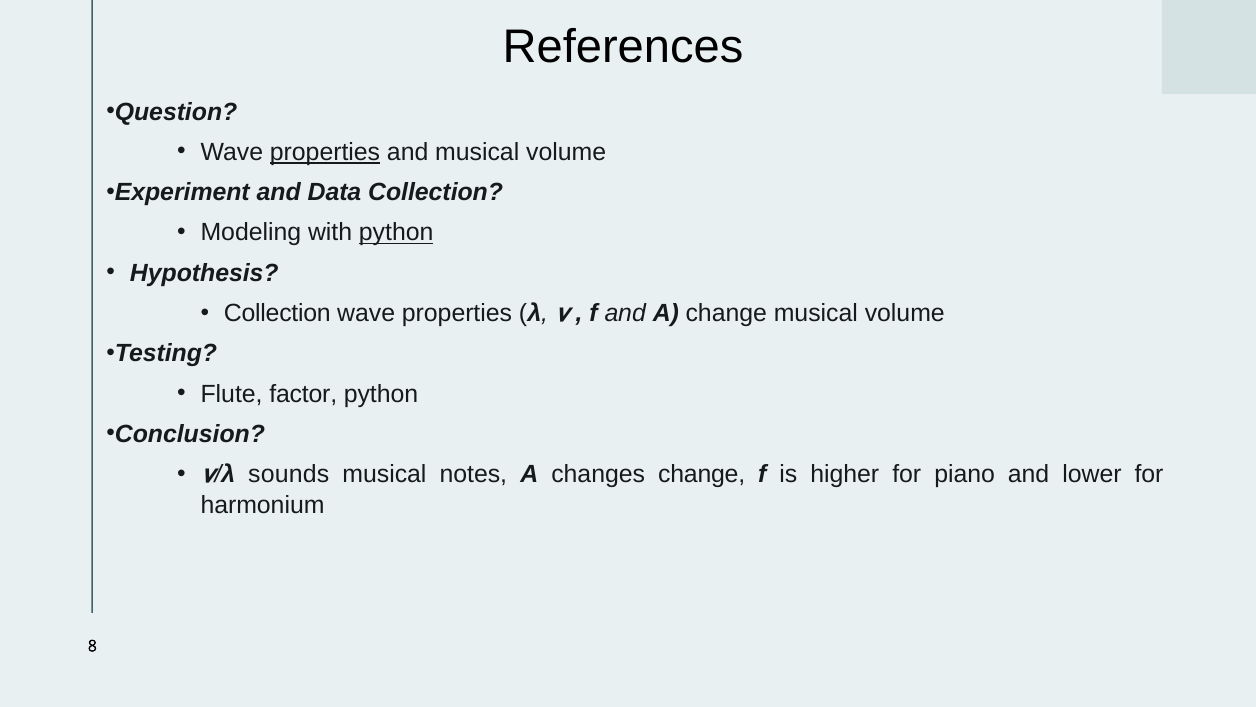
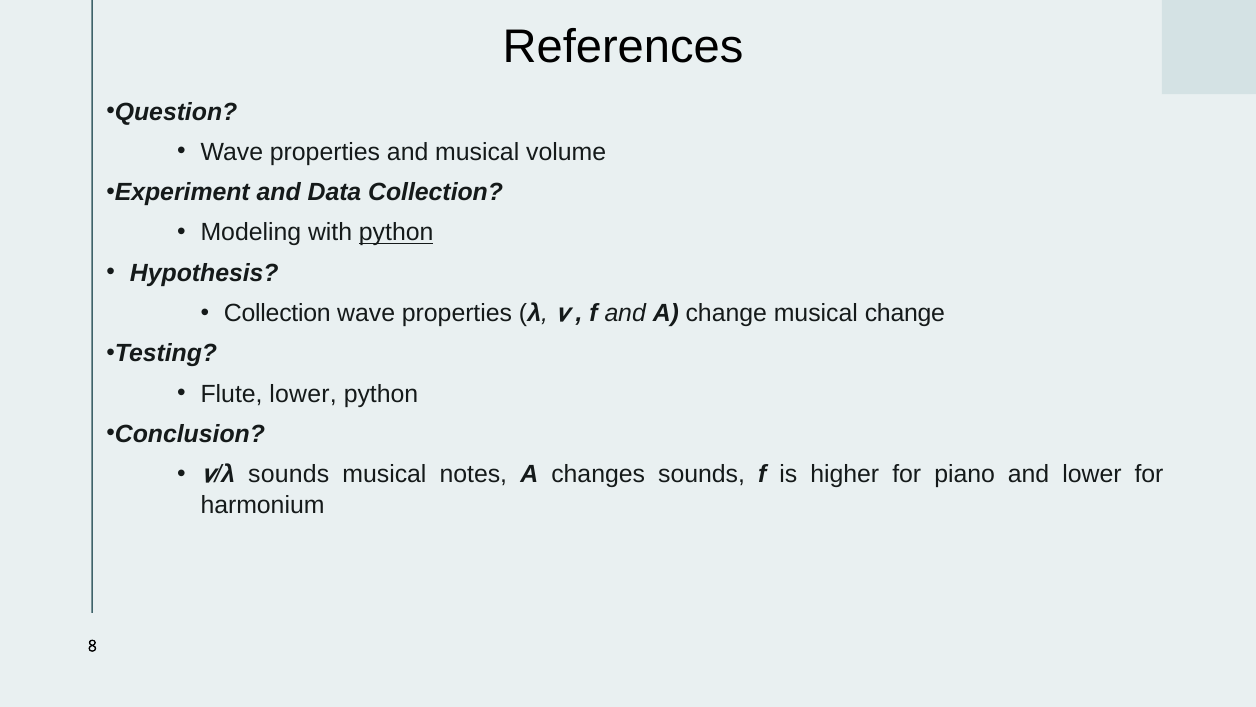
properties underline: present -> none (325, 152)
change musical volume: volume -> change (905, 313)
Flute factor: factor -> lower (303, 394)
changes change: change -> sounds (702, 474)
